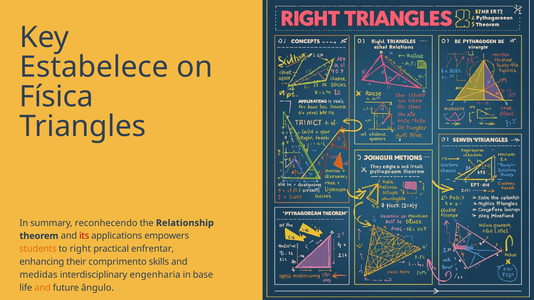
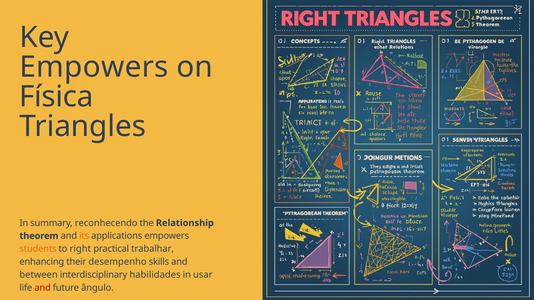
Estabelece: Estabelece -> Empowers (94, 67)
its colour: red -> orange (84, 236)
enfrentar: enfrentar -> trabalhar (153, 249)
comprimento: comprimento -> desempenho (117, 262)
medidas: medidas -> between (39, 275)
engenharia: engenharia -> habilidades (155, 275)
base: base -> usar (203, 275)
and colour: orange -> red (43, 288)
